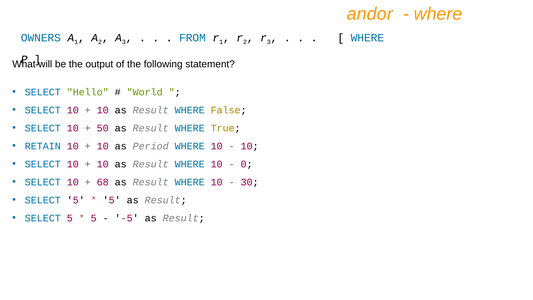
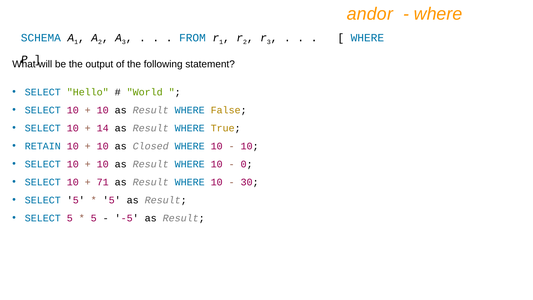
OWNERS: OWNERS -> SCHEMA (41, 38)
50: 50 -> 14 (103, 128)
Period: Period -> Closed (151, 146)
68: 68 -> 71 (103, 182)
